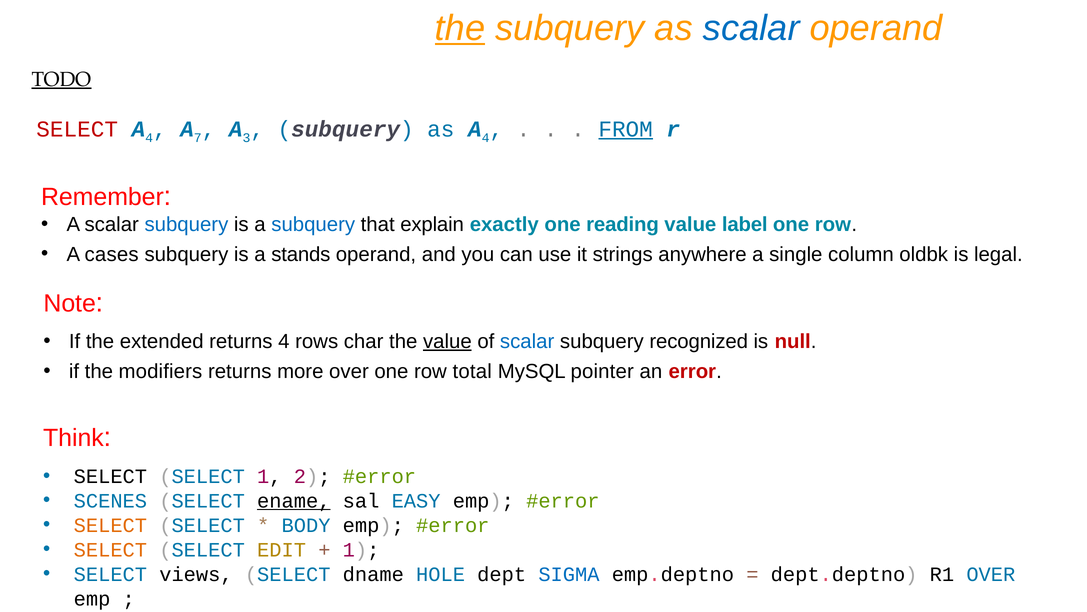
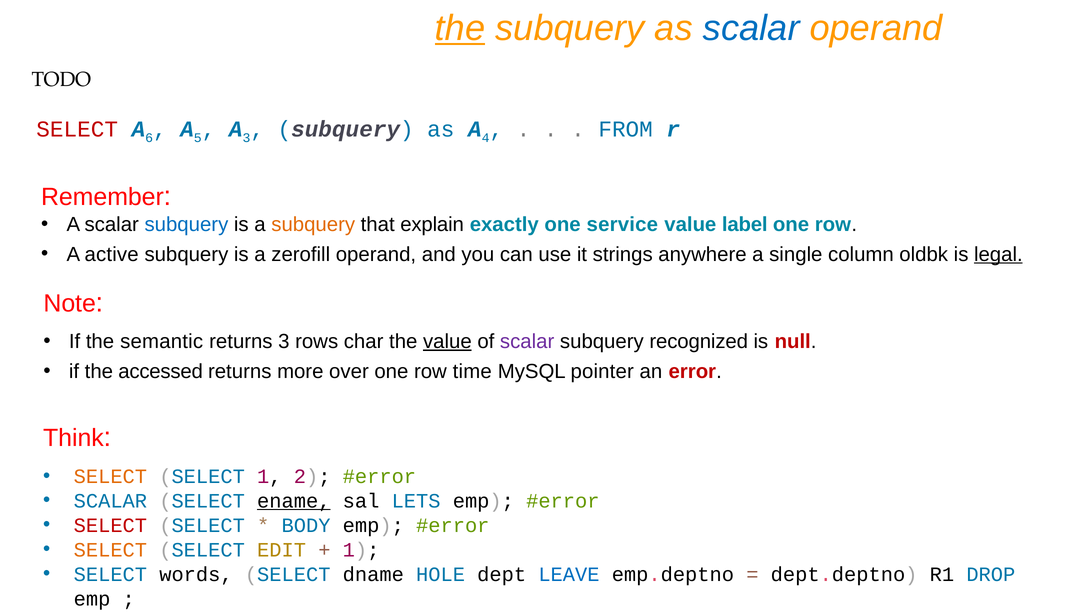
TODO underline: present -> none (61, 79)
4: 4 -> 6 (149, 138)
7: 7 -> 5 (198, 138)
FROM underline: present -> none (626, 129)
subquery colour: blue -> orange (313, 224)
reading: reading -> service (622, 224)
cases: cases -> active (112, 254)
stands: stands -> zerofill (301, 254)
legal underline: none -> present (998, 254)
extended: extended -> semantic (162, 341)
returns 4: 4 -> 3 (284, 341)
scalar colour: blue -> purple (527, 341)
modifiers: modifiers -> accessed (161, 371)
total: total -> time (472, 371)
SELECT colour: black -> orange (110, 476)
SCENES: SCENES -> SCALAR (110, 500)
EASY: EASY -> LETS (416, 500)
SELECT colour: orange -> red (110, 525)
views: views -> words (196, 574)
SIGMA: SIGMA -> LEAVE (569, 574)
R1 OVER: OVER -> DROP (991, 574)
